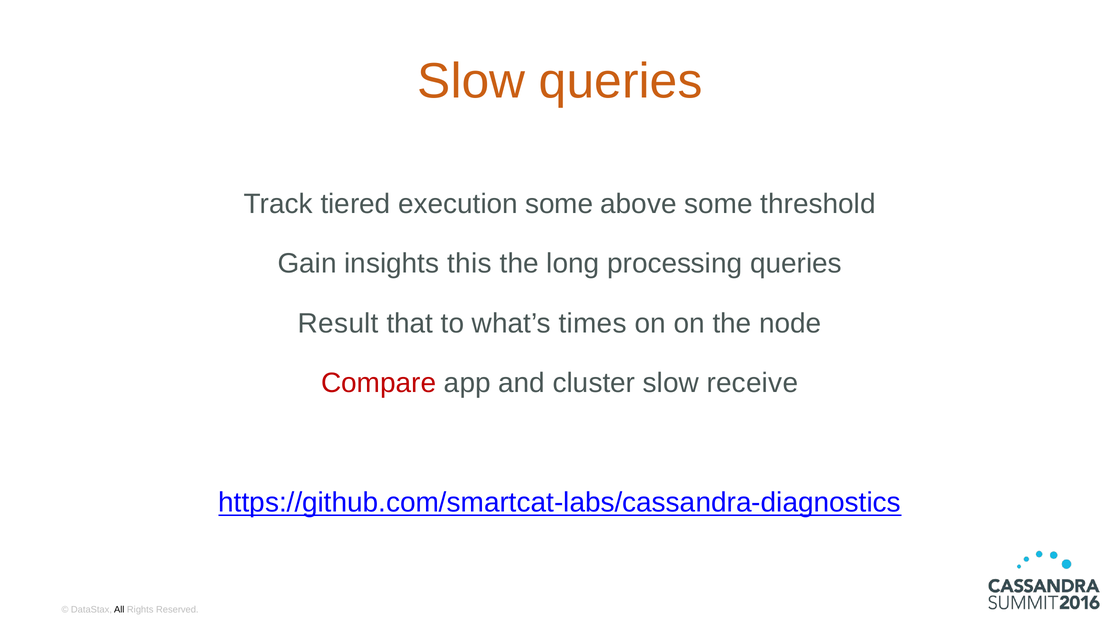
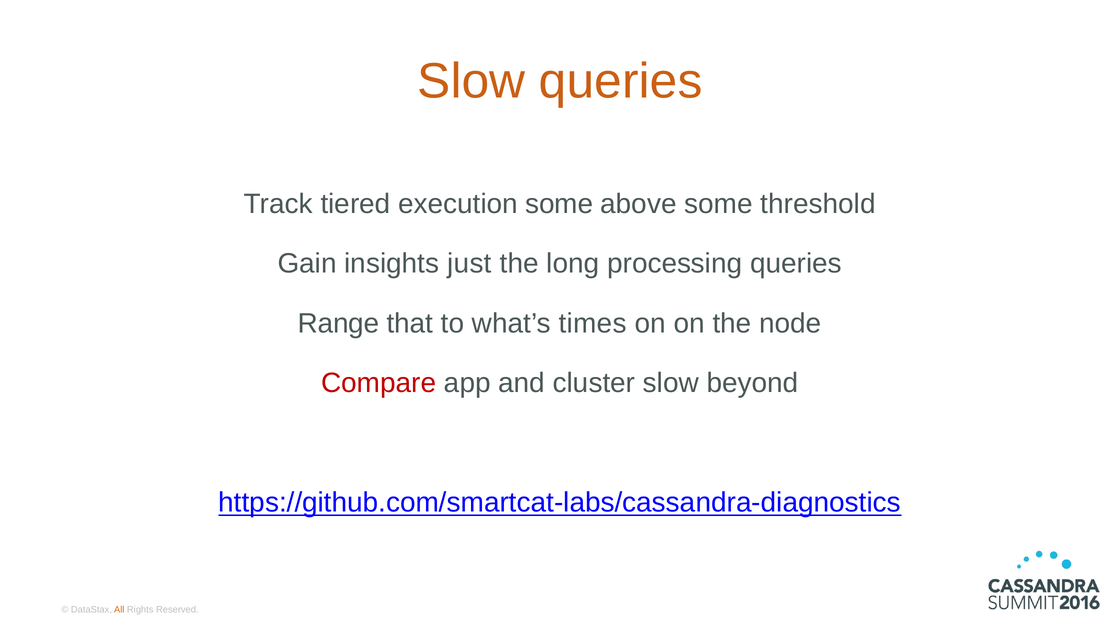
this: this -> just (469, 264)
Result: Result -> Range (339, 323)
receive: receive -> beyond (753, 383)
All colour: black -> orange (119, 610)
